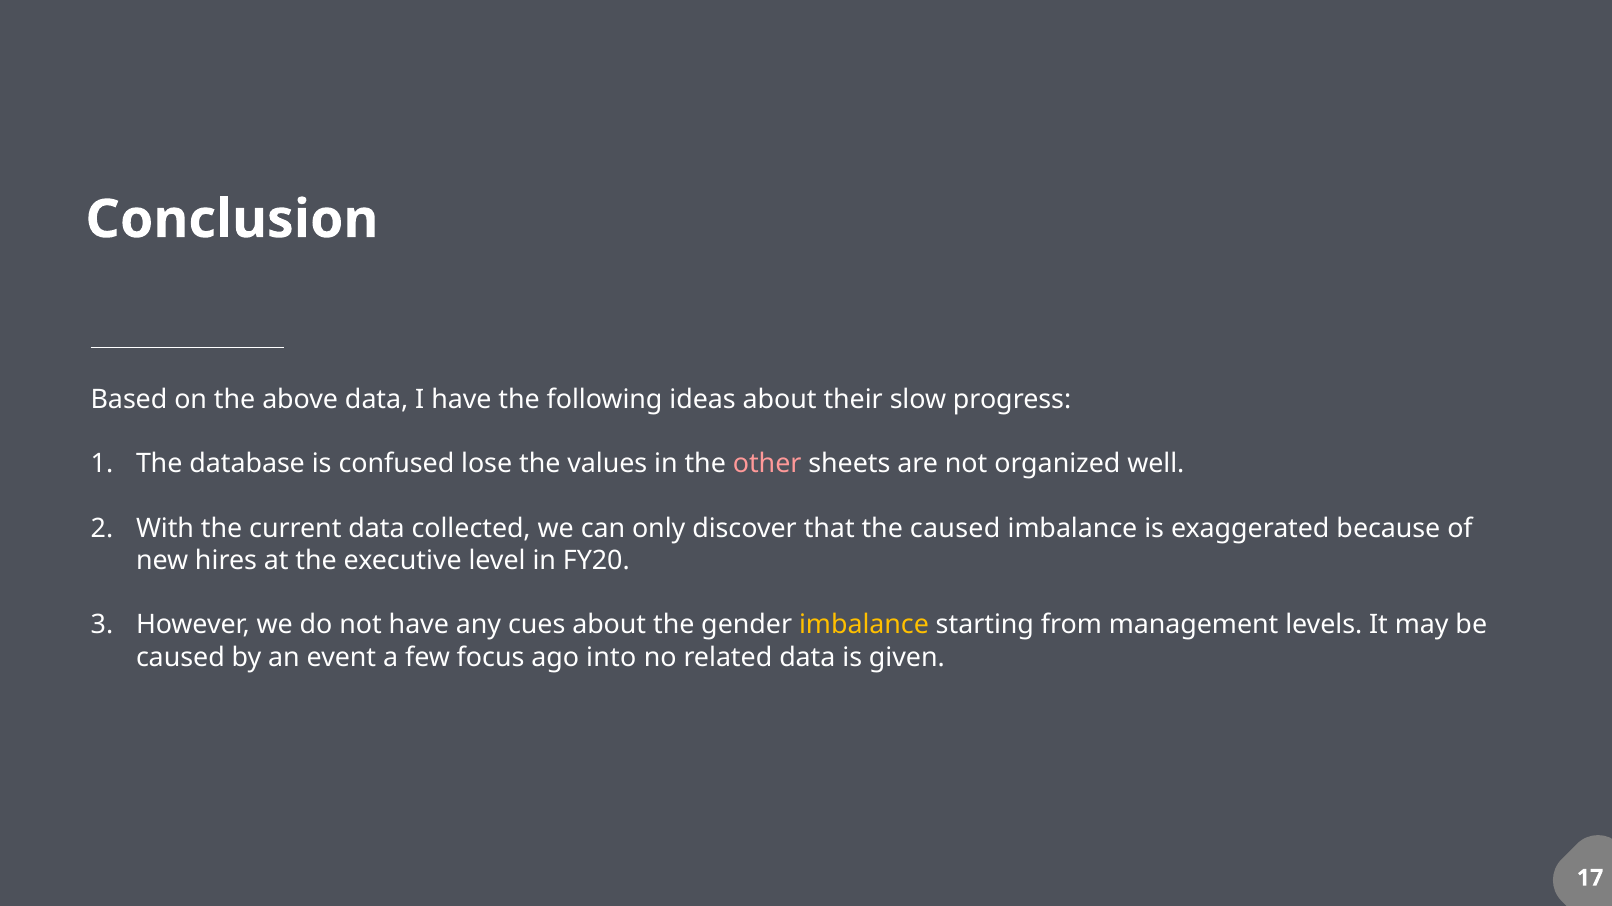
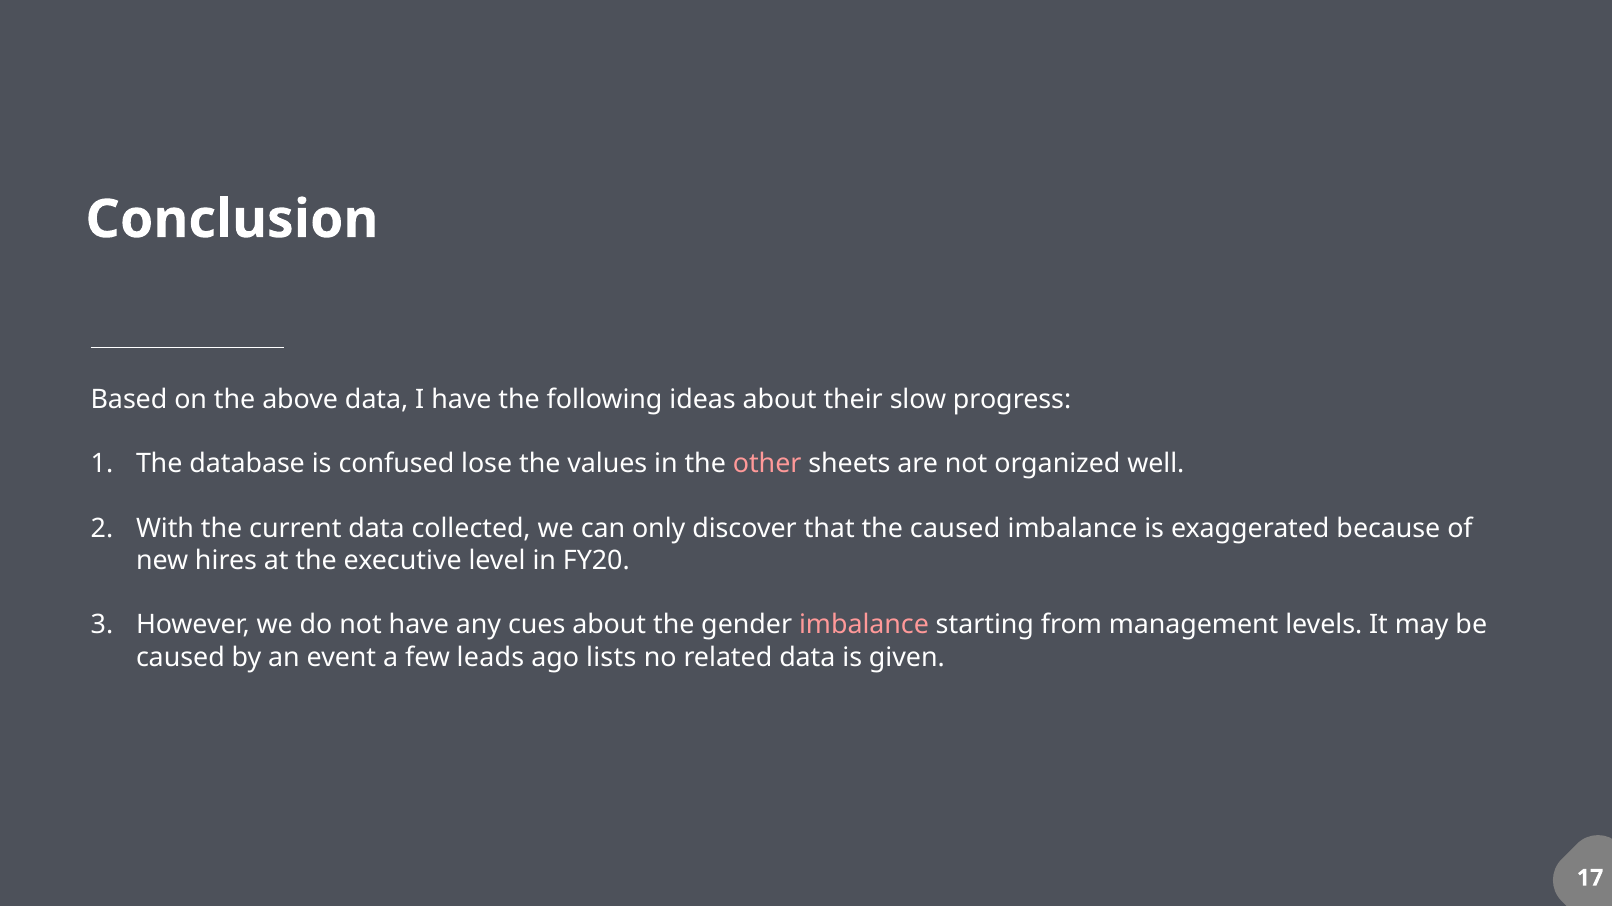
imbalance colour: yellow -> pink (864, 626)
focus: focus -> leads (491, 658)
into: into -> lists (611, 658)
